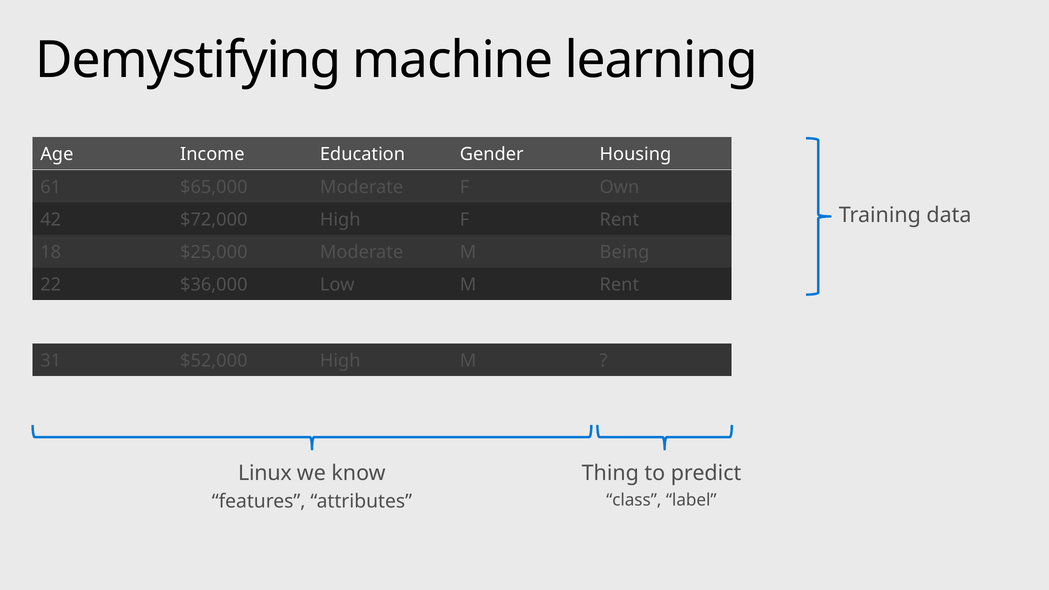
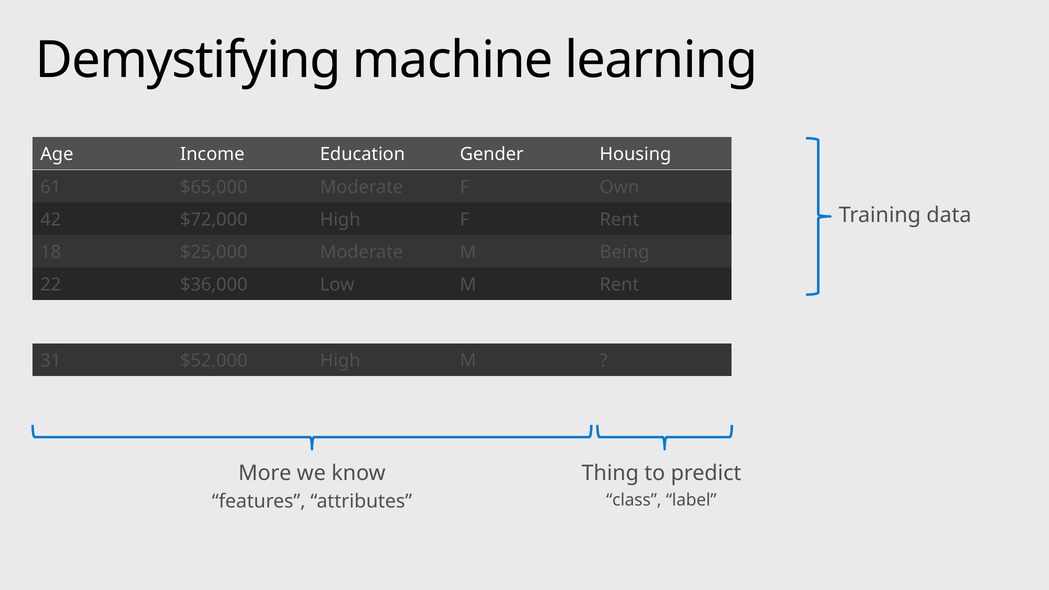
Linux: Linux -> More (265, 473)
